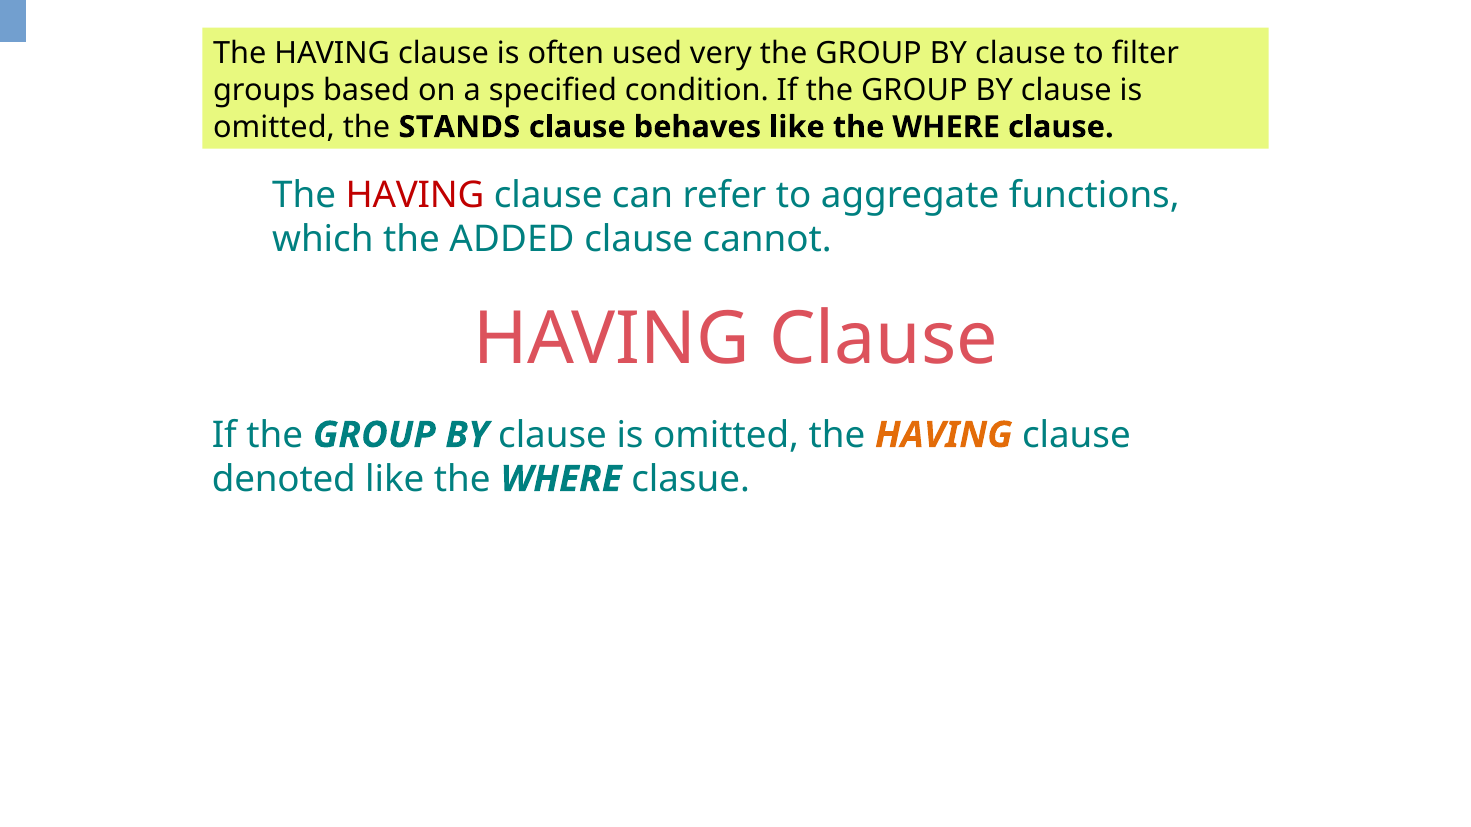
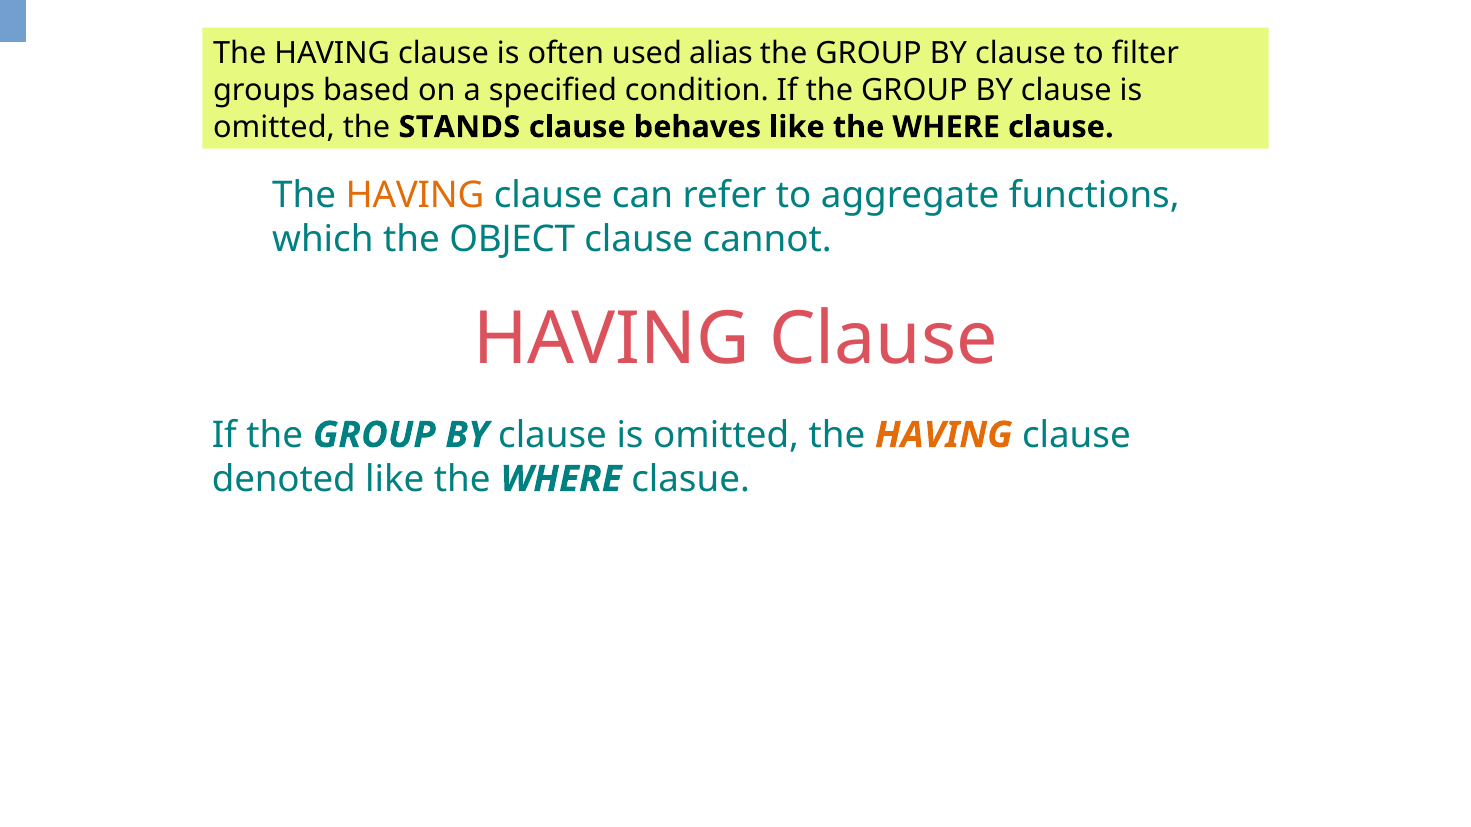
very: very -> alias (721, 54)
HAVING colour: red -> orange (415, 196)
ADDED: ADDED -> OBJECT (512, 240)
